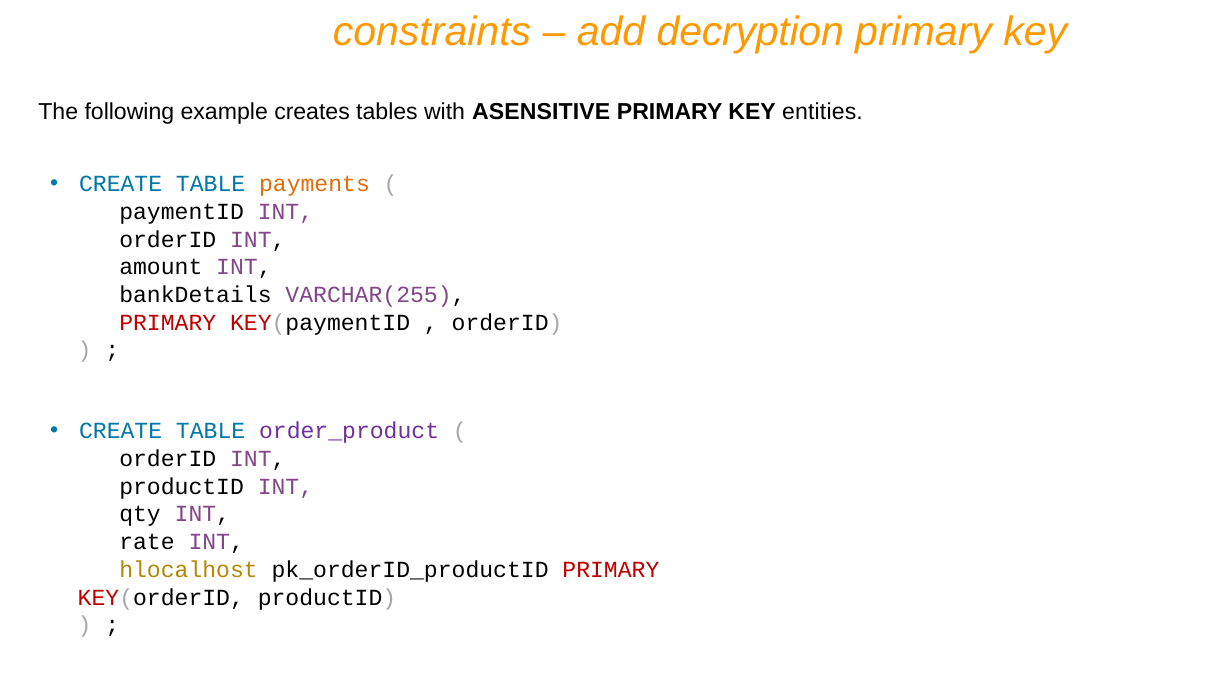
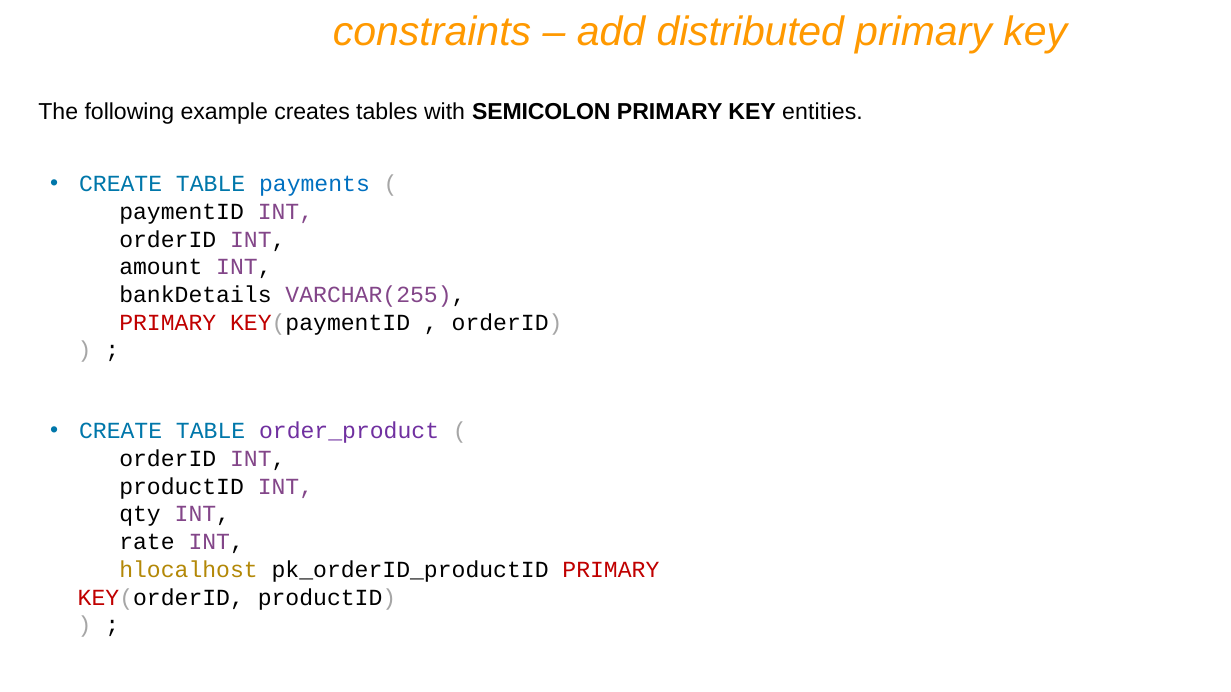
decryption: decryption -> distributed (750, 32)
ASENSITIVE: ASENSITIVE -> SEMICOLON (541, 112)
payments colour: orange -> blue (314, 184)
